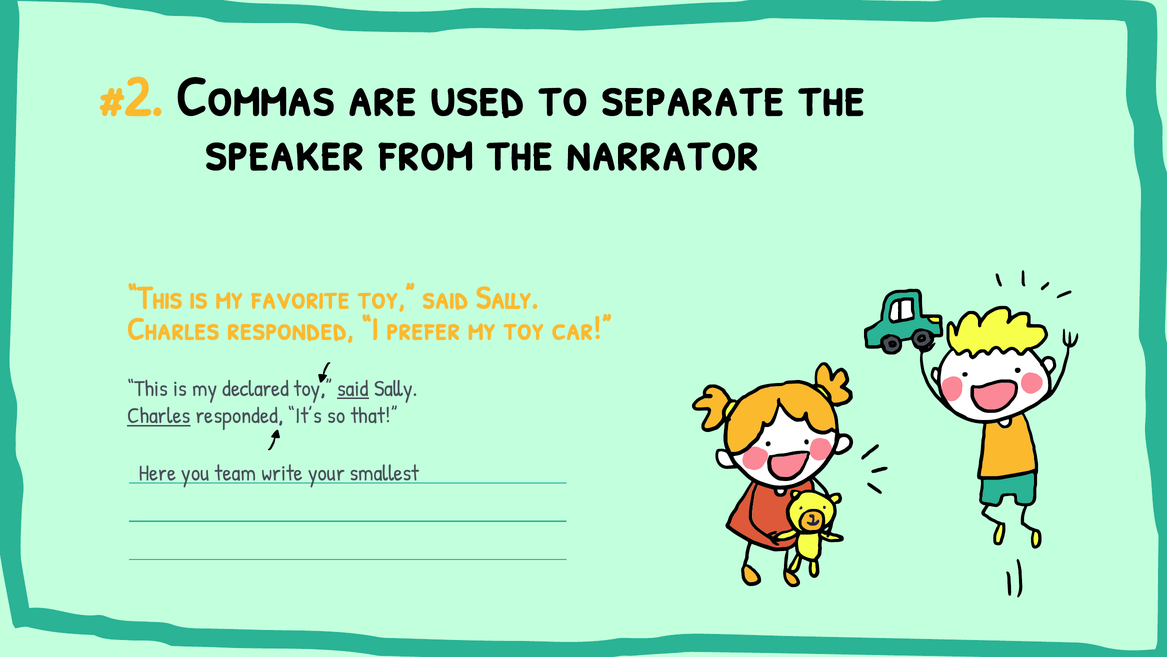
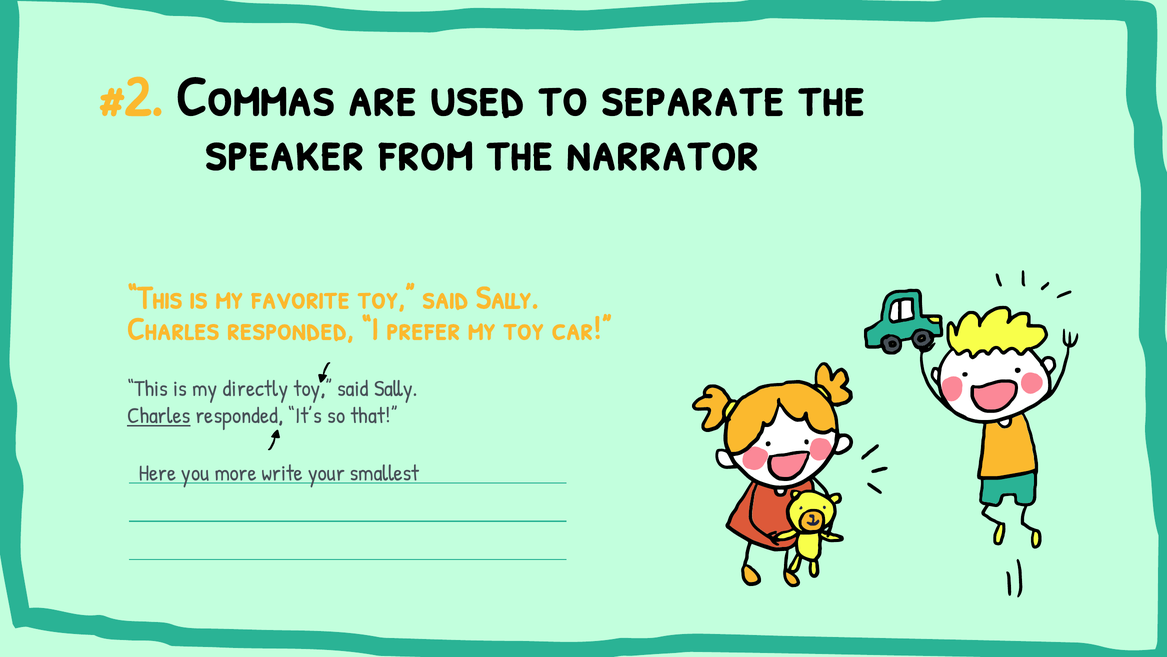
declared: declared -> directly (256, 388)
said underline: present -> none (353, 388)
team: team -> more (236, 473)
